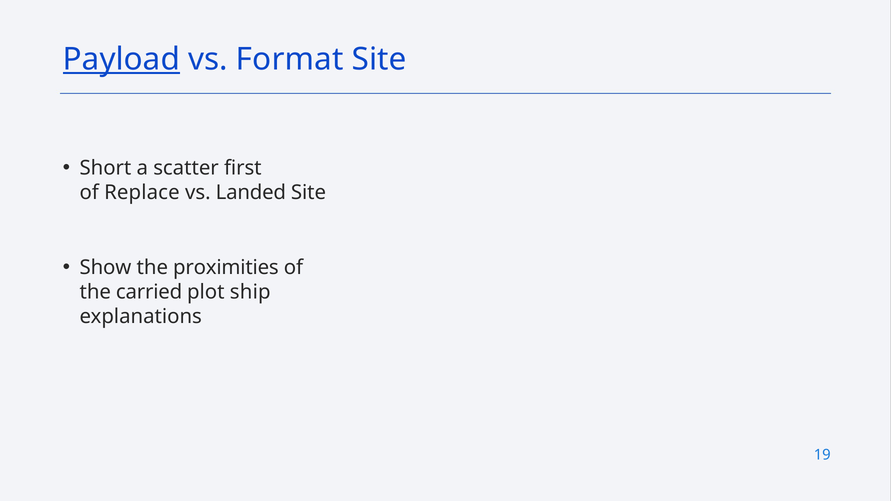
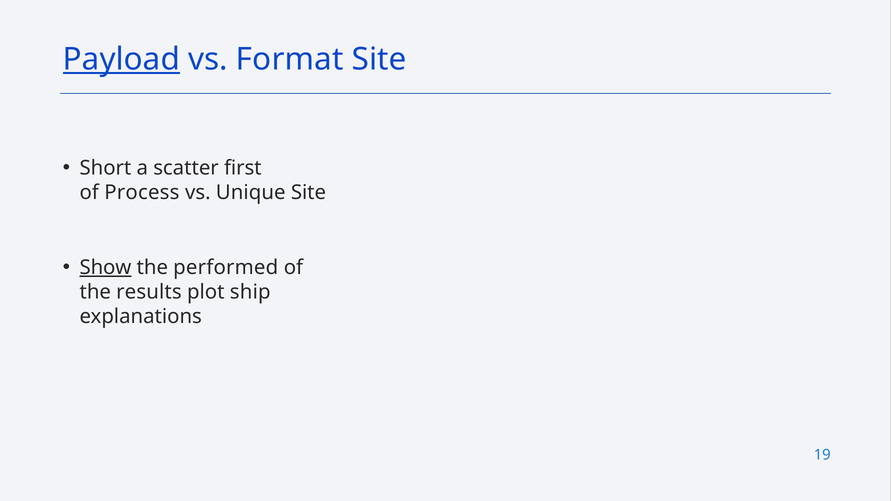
Replace: Replace -> Process (142, 193)
Landed: Landed -> Unique (251, 193)
Show underline: none -> present (105, 268)
proximities: proximities -> performed (226, 268)
carried: carried -> results (149, 292)
